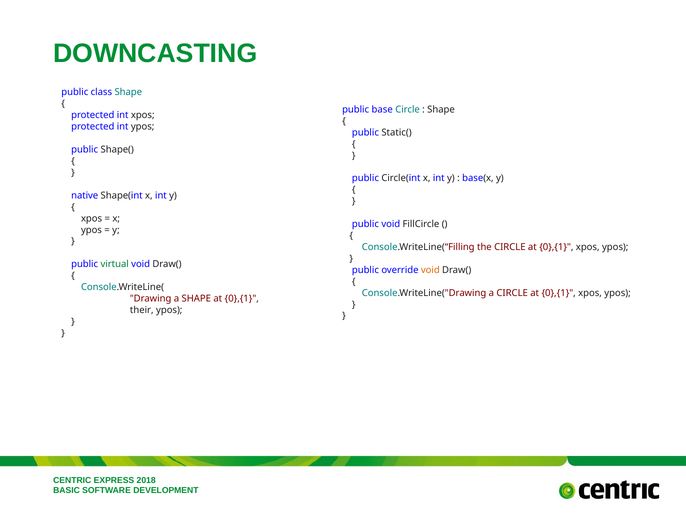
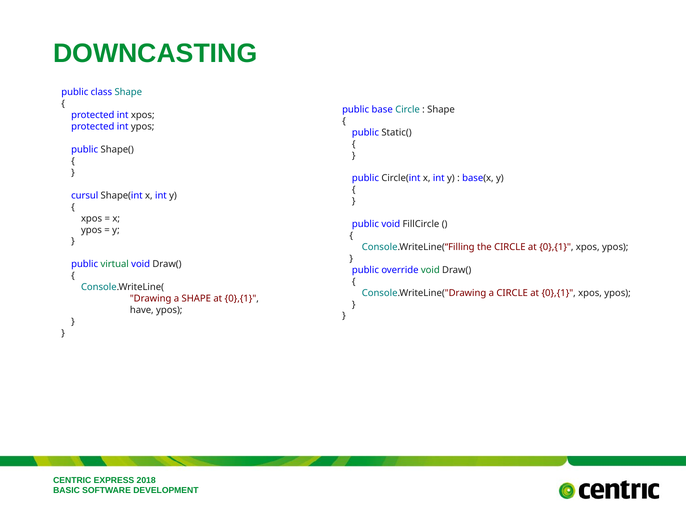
native: native -> cursul (85, 195)
void colour: orange -> green (430, 270)
their: their -> have (142, 310)
